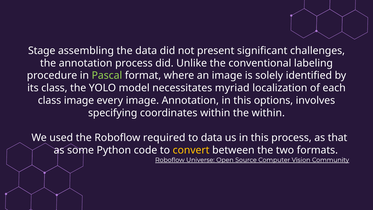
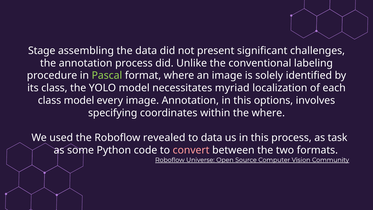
class image: image -> model (79, 100)
the within: within -> where (268, 113)
required: required -> revealed (164, 138)
that: that -> task (338, 138)
convert colour: yellow -> pink (191, 150)
